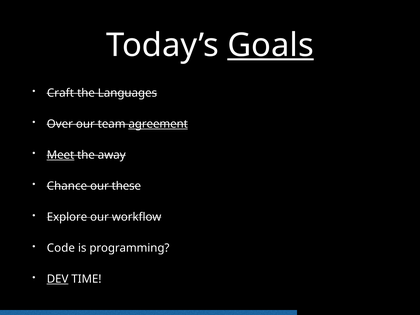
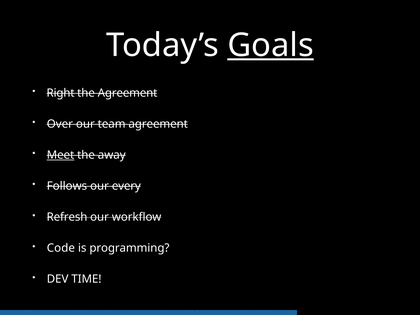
Craft: Craft -> Right (61, 93)
the Languages: Languages -> Agreement (128, 93)
agreement underline: present -> none (158, 124)
Chance: Chance -> Follows (67, 186)
these: these -> every (126, 186)
Explore: Explore -> Refresh (67, 217)
DEV underline: present -> none (58, 279)
